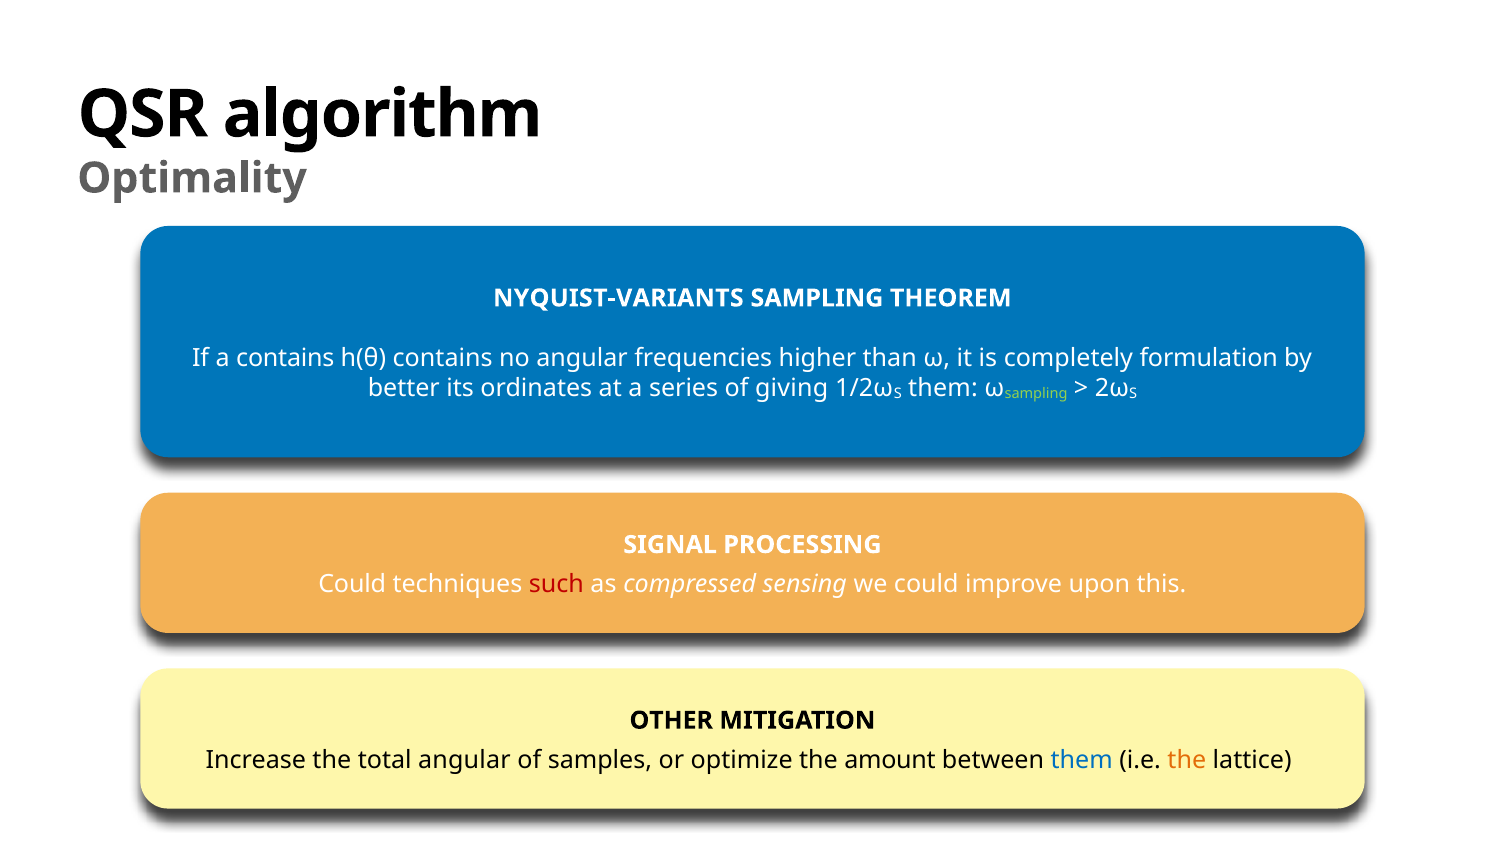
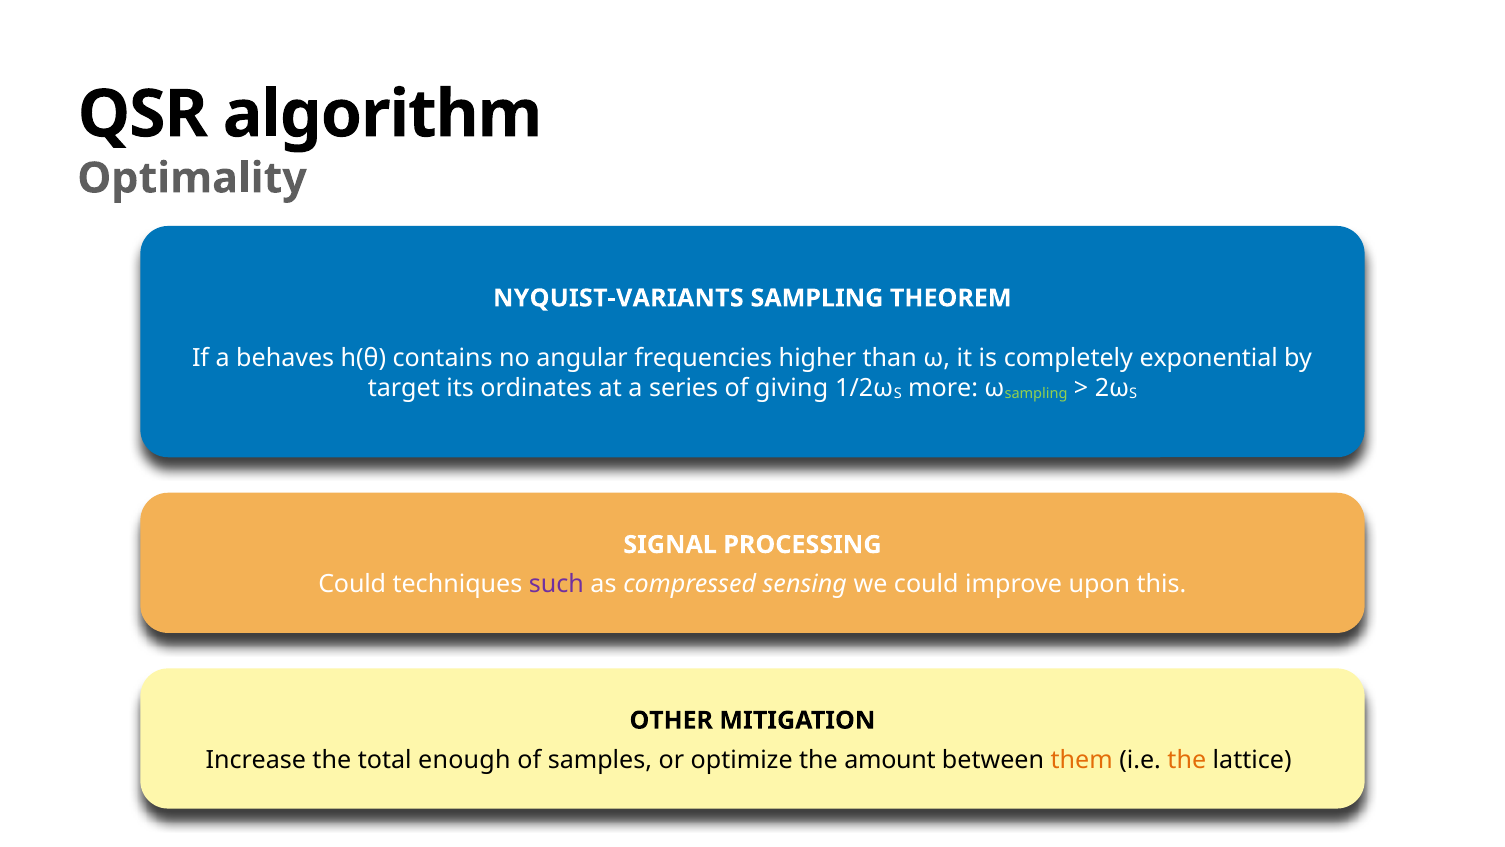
a contains: contains -> behaves (285, 358)
formulation: formulation -> exponential (1209, 358)
better: better -> target (404, 388)
them: them -> more (943, 388)
such colour: red -> purple (556, 584)
total angular: angular -> enough (464, 760)
them colour: blue -> orange (1082, 760)
